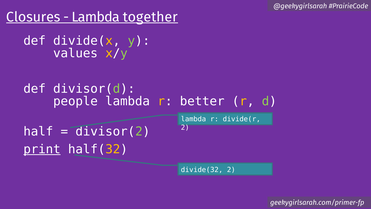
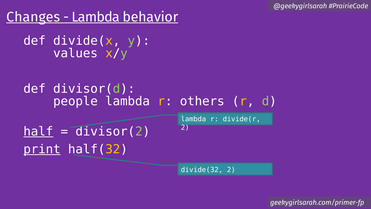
Closures: Closures -> Changes (33, 17)
together: together -> behavior (150, 17)
better: better -> others (202, 101)
half underline: none -> present (38, 131)
